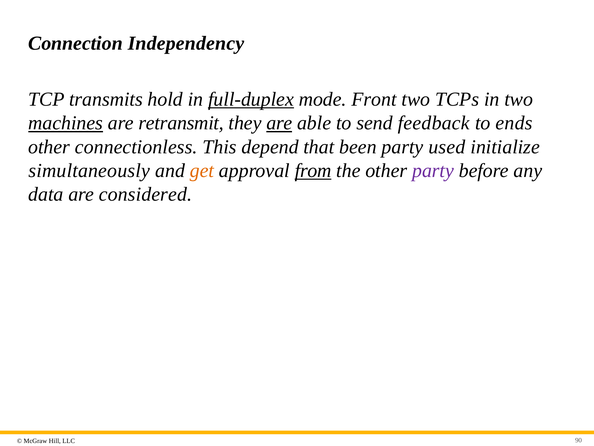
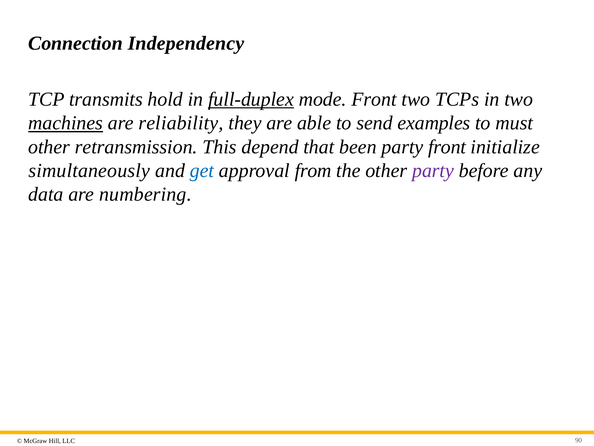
retransmit: retransmit -> reliability (181, 123)
are underline: present -> none (279, 123)
feedback: feedback -> examples (434, 123)
ends: ends -> must (514, 123)
connectionless: connectionless -> retransmission (136, 147)
party used: used -> front (447, 147)
get colour: orange -> blue (202, 170)
from underline: present -> none (313, 170)
considered: considered -> numbering (145, 194)
